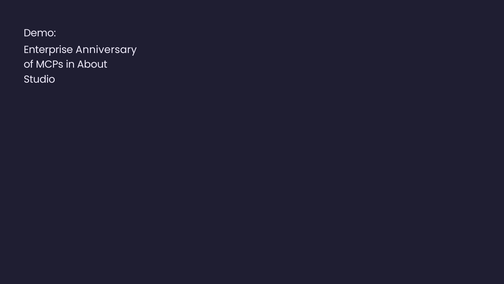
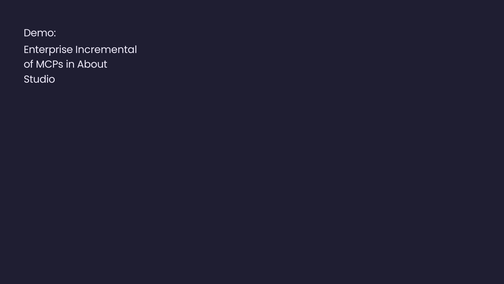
Anniversary: Anniversary -> Incremental (106, 50)
